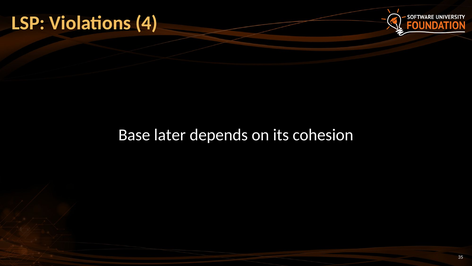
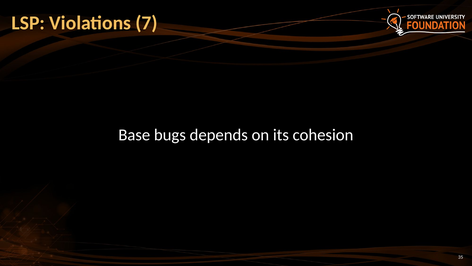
4: 4 -> 7 (147, 23)
later: later -> bugs (170, 135)
